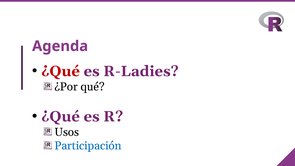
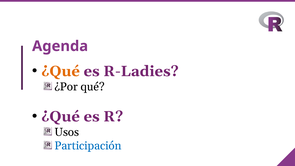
¿Qué colour: red -> orange (61, 71)
